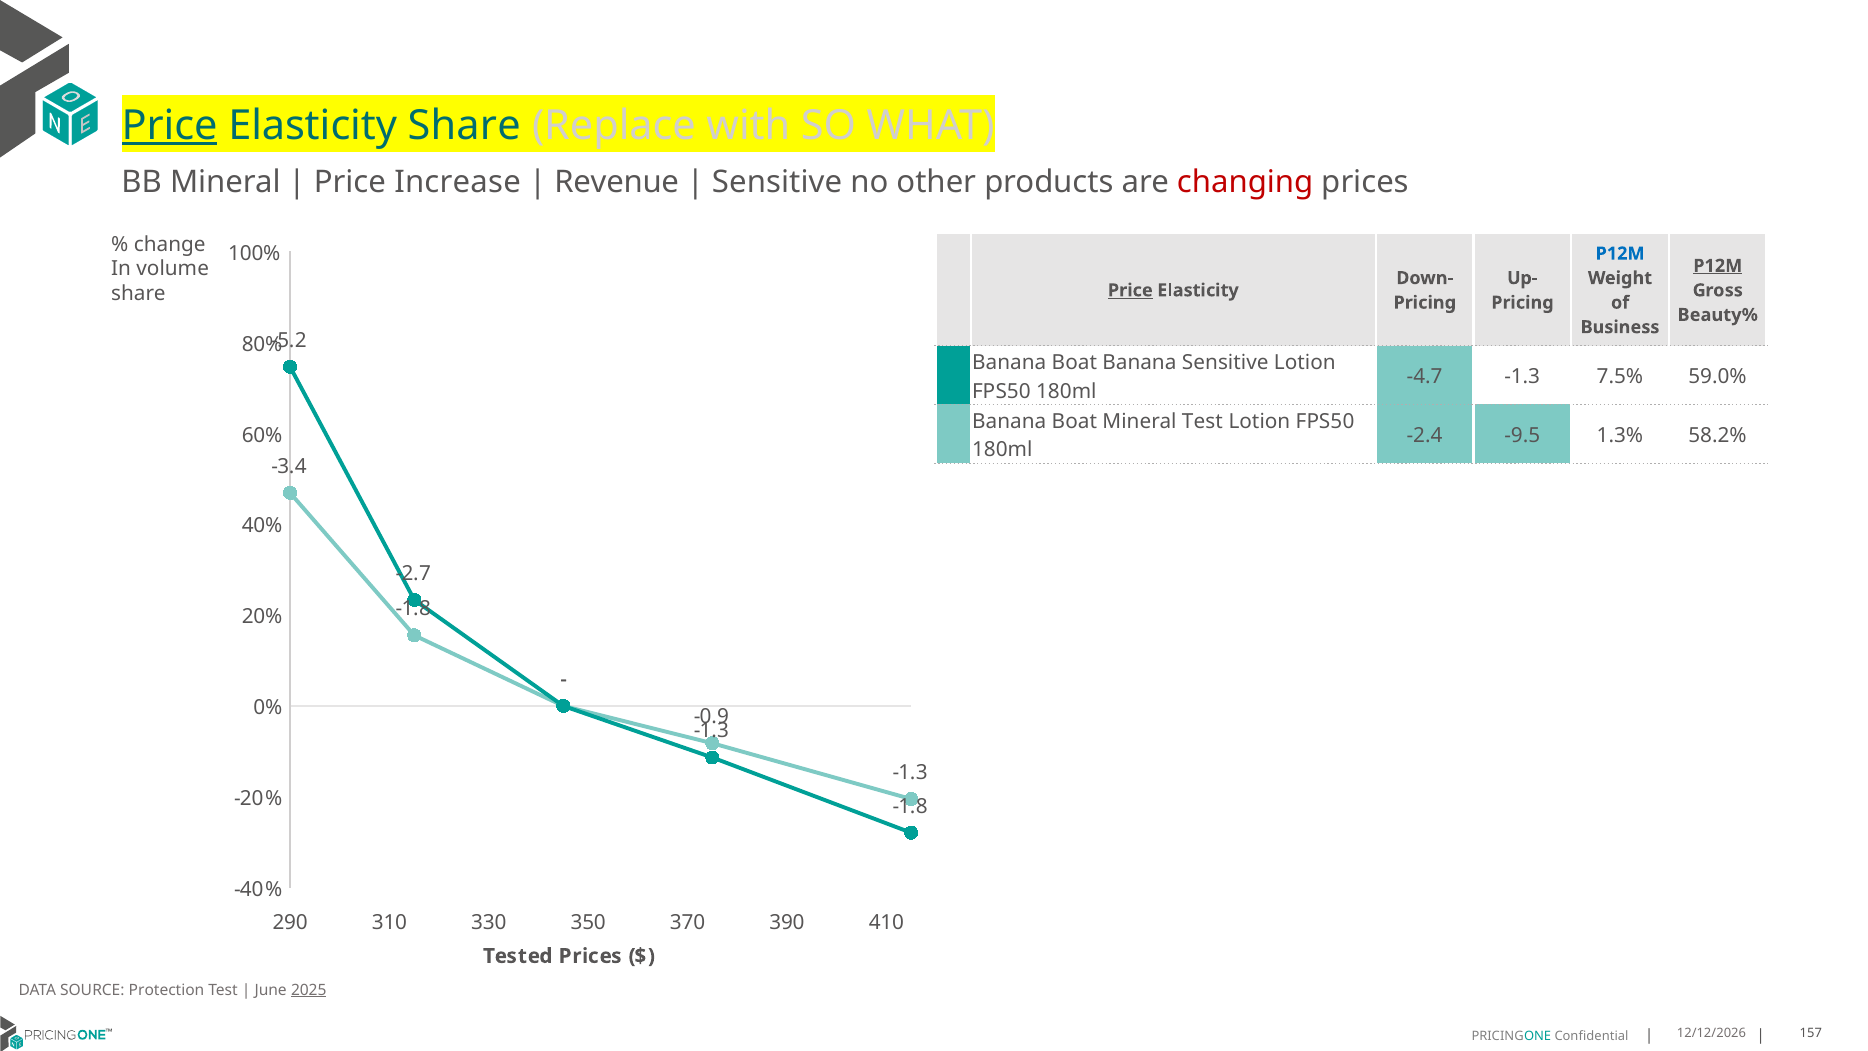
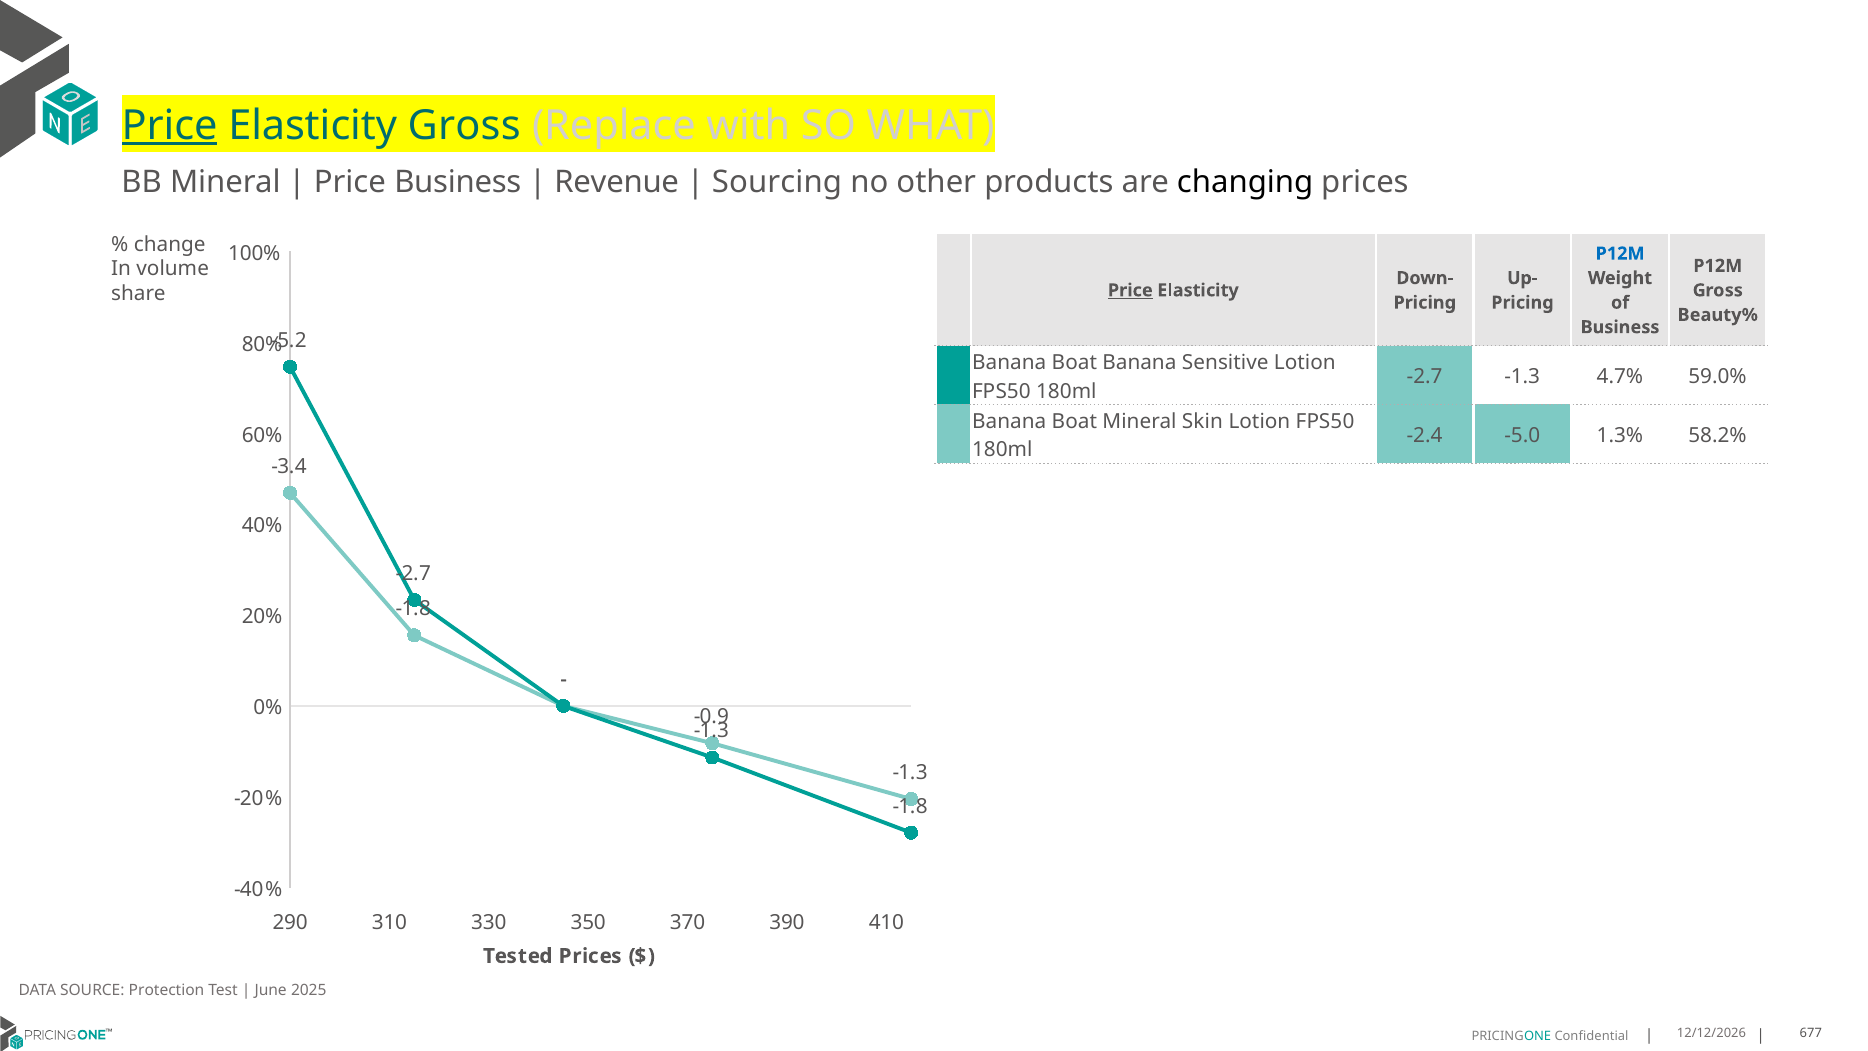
Elasticity Share: Share -> Gross (464, 126)
Price Increase: Increase -> Business (458, 182)
Sensitive: Sensitive -> Sourcing (777, 182)
changing colour: red -> black (1245, 182)
P12M underline: present -> none (1718, 266)
-4.7: -4.7 -> -2.7 (1425, 376)
7.5%: 7.5% -> 4.7% (1620, 376)
Mineral Test: Test -> Skin (1202, 421)
-9.5: -9.5 -> -5.0 (1522, 435)
2025 underline: present -> none (309, 990)
157: 157 -> 677 (1811, 1033)
